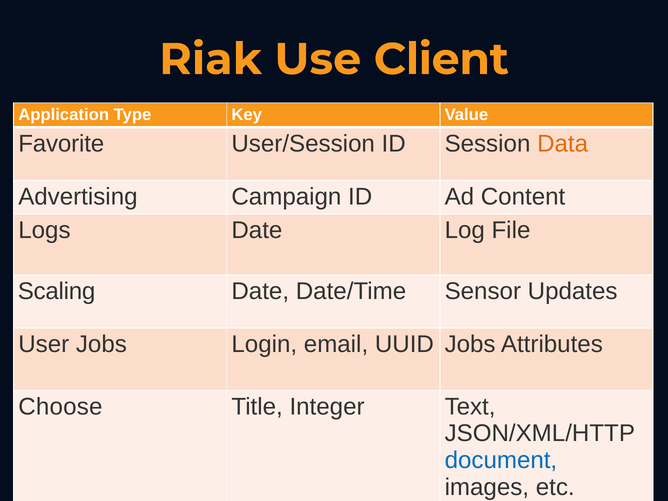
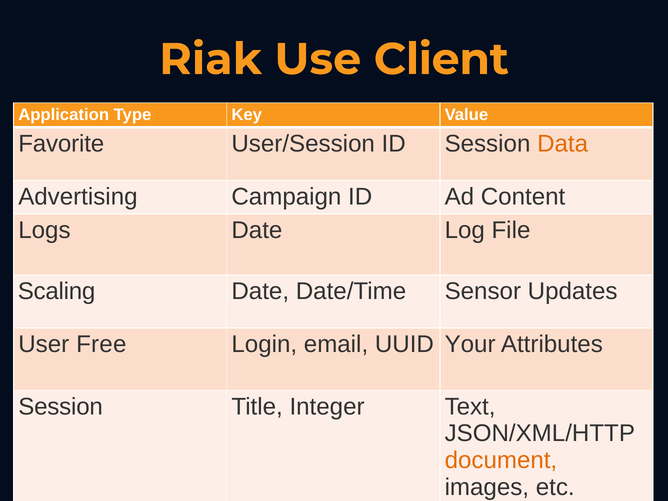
User Jobs: Jobs -> Free (101, 344)
UUID Jobs: Jobs -> Your (470, 344)
Choose: Choose -> Session (61, 407)
document colour: blue -> orange (501, 460)
